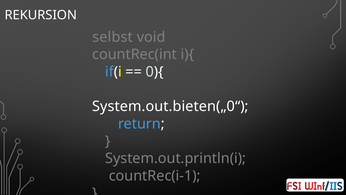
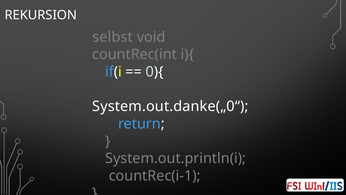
System.out.bieten(„0“: System.out.bieten(„0“ -> System.out.danke(„0“ (170, 106)
